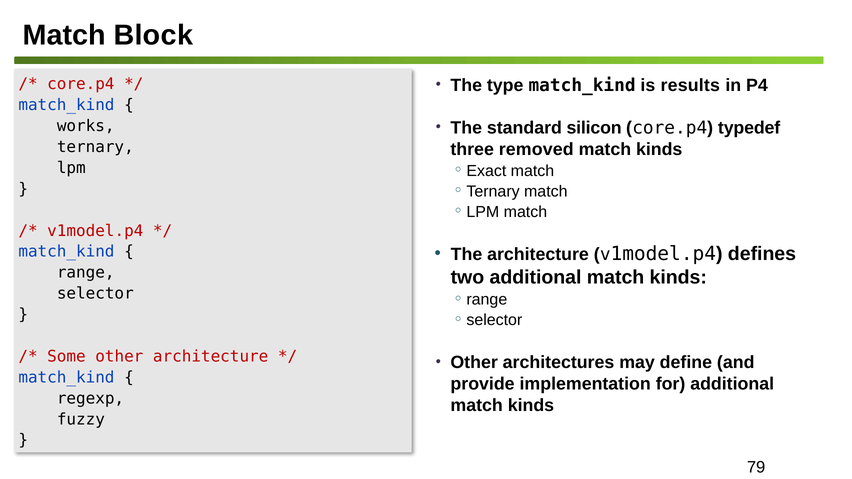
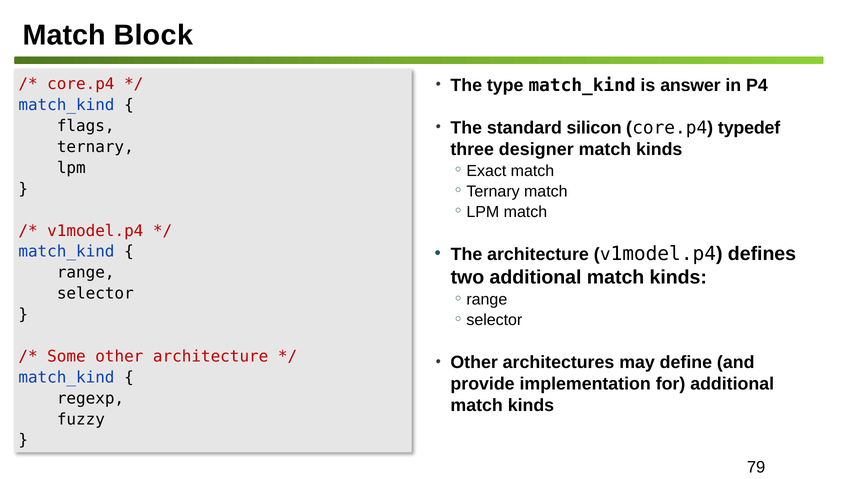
results: results -> answer (690, 85)
works: works -> flags (86, 126)
removed: removed -> designer (536, 149)
